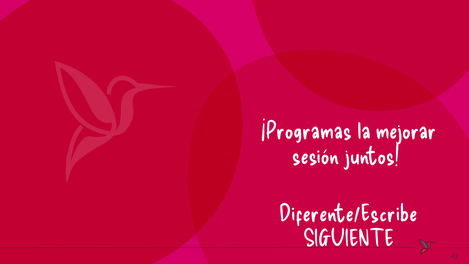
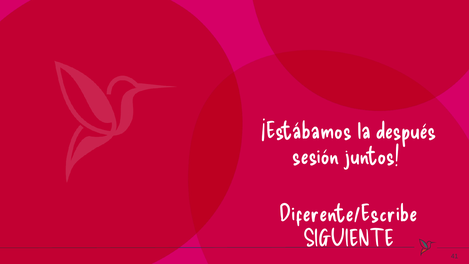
¡Programas: ¡Programas -> ¡Estábamos (307, 131)
mejorar: mejorar -> después (406, 131)
